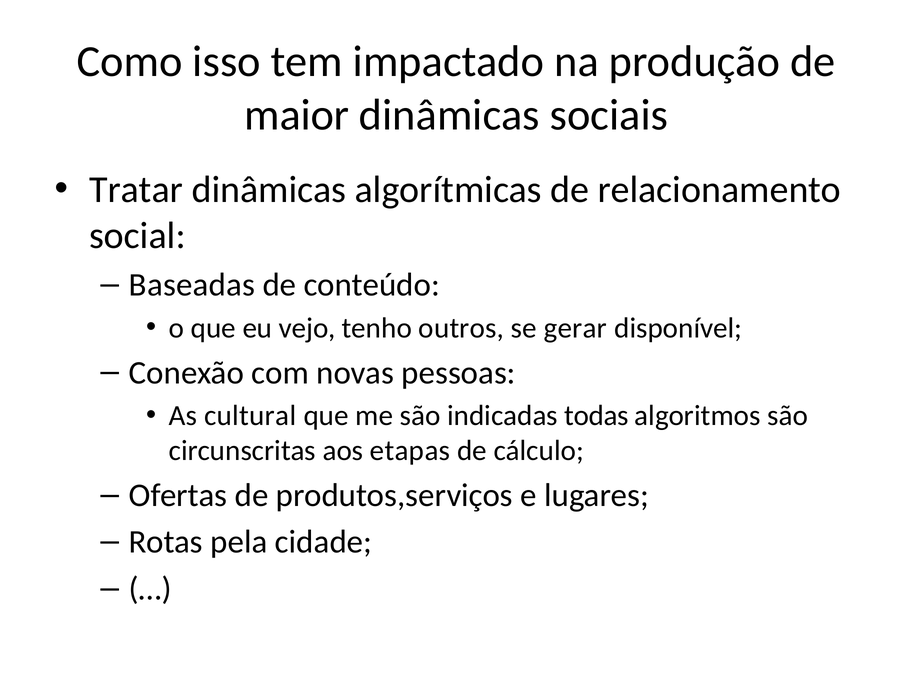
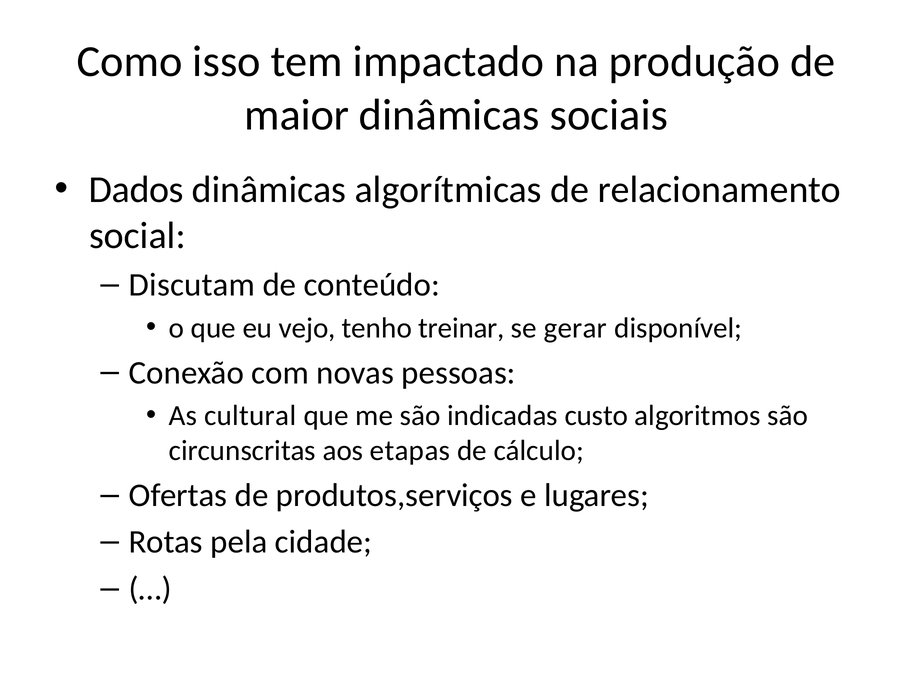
Tratar: Tratar -> Dados (136, 190)
Baseadas: Baseadas -> Discutam (192, 285)
outros: outros -> treinar (462, 328)
todas: todas -> custo (596, 416)
